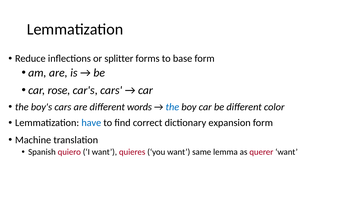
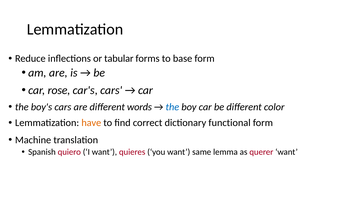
splitter: splitter -> tabular (119, 59)
have colour: blue -> orange (91, 123)
expansion: expansion -> functional (230, 123)
